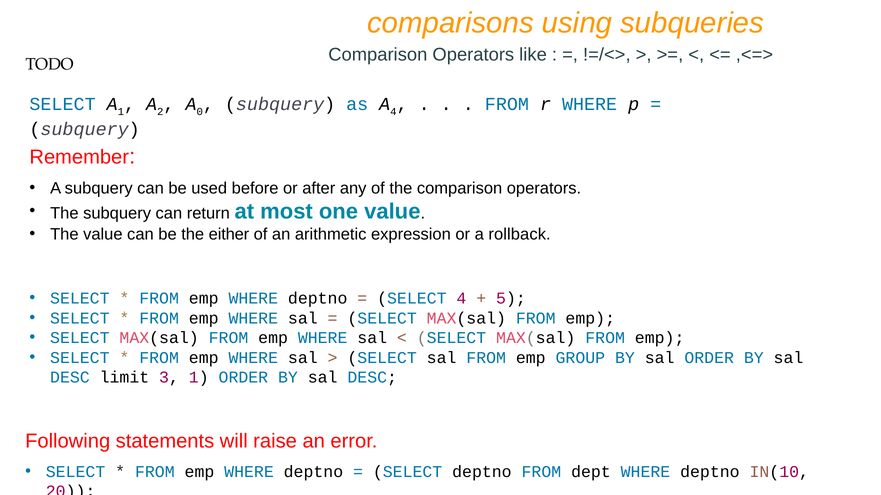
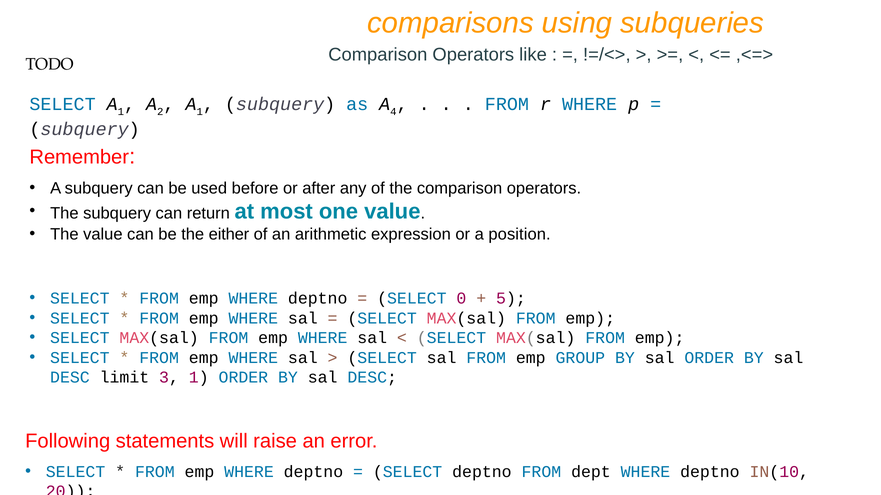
0: 0 -> 1 (200, 112)
rollback: rollback -> position (520, 235)
SELECT 4: 4 -> 0 (461, 299)
